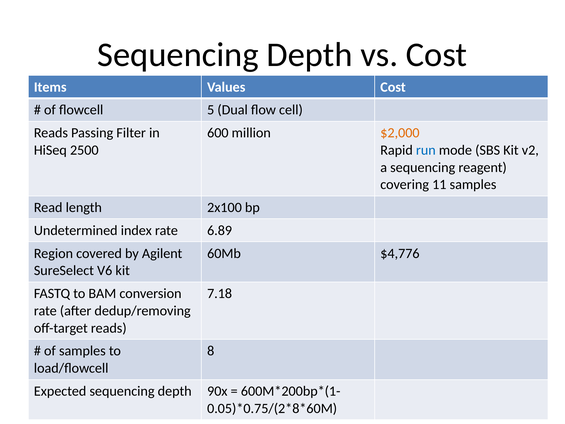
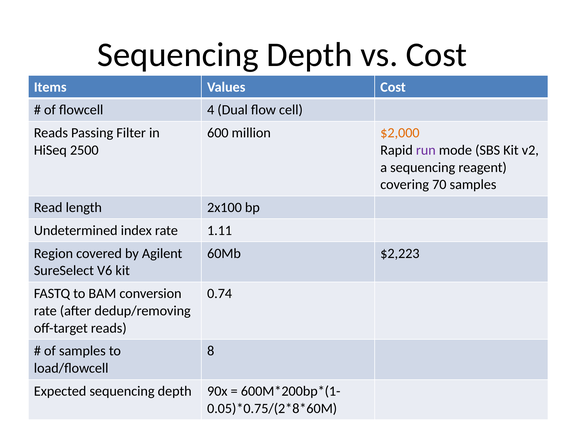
5: 5 -> 4 (211, 110)
run colour: blue -> purple (426, 150)
11: 11 -> 70 (439, 185)
6.89: 6.89 -> 1.11 (220, 230)
$4,776: $4,776 -> $2,223 (400, 253)
7.18: 7.18 -> 0.74 (220, 293)
